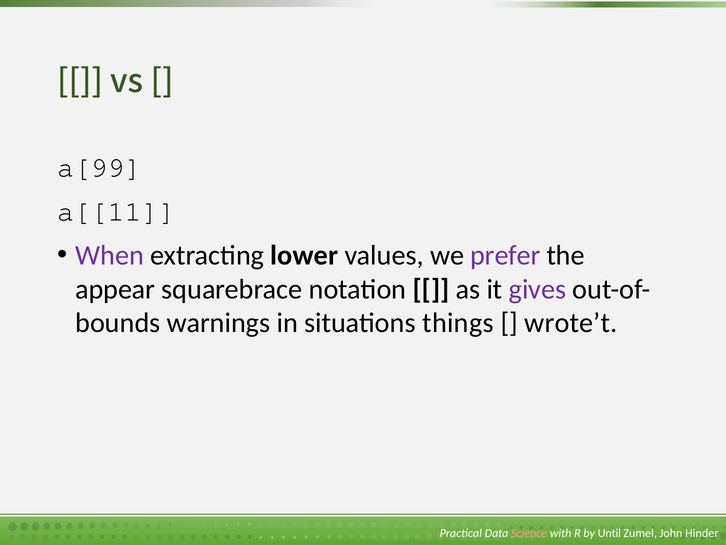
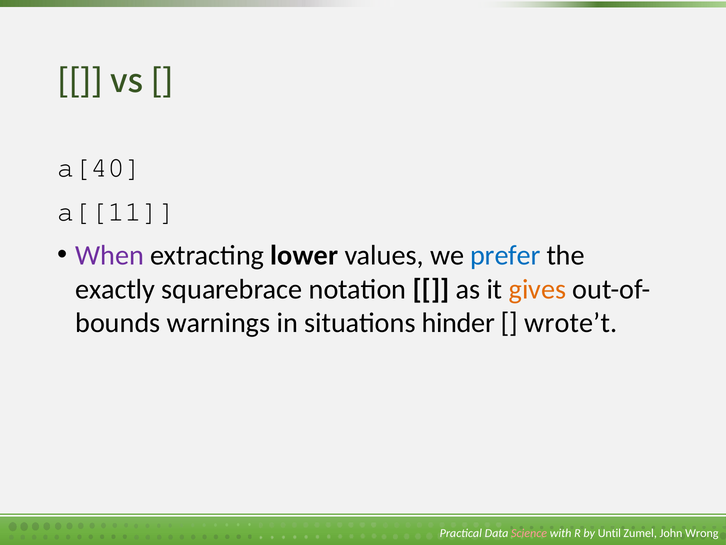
a[99: a[99 -> a[40 (99, 167)
prefer colour: purple -> blue (505, 255)
appear: appear -> exactly (115, 289)
gives colour: purple -> orange (537, 289)
things: things -> hinder (458, 323)
Hinder: Hinder -> Wrong (702, 533)
